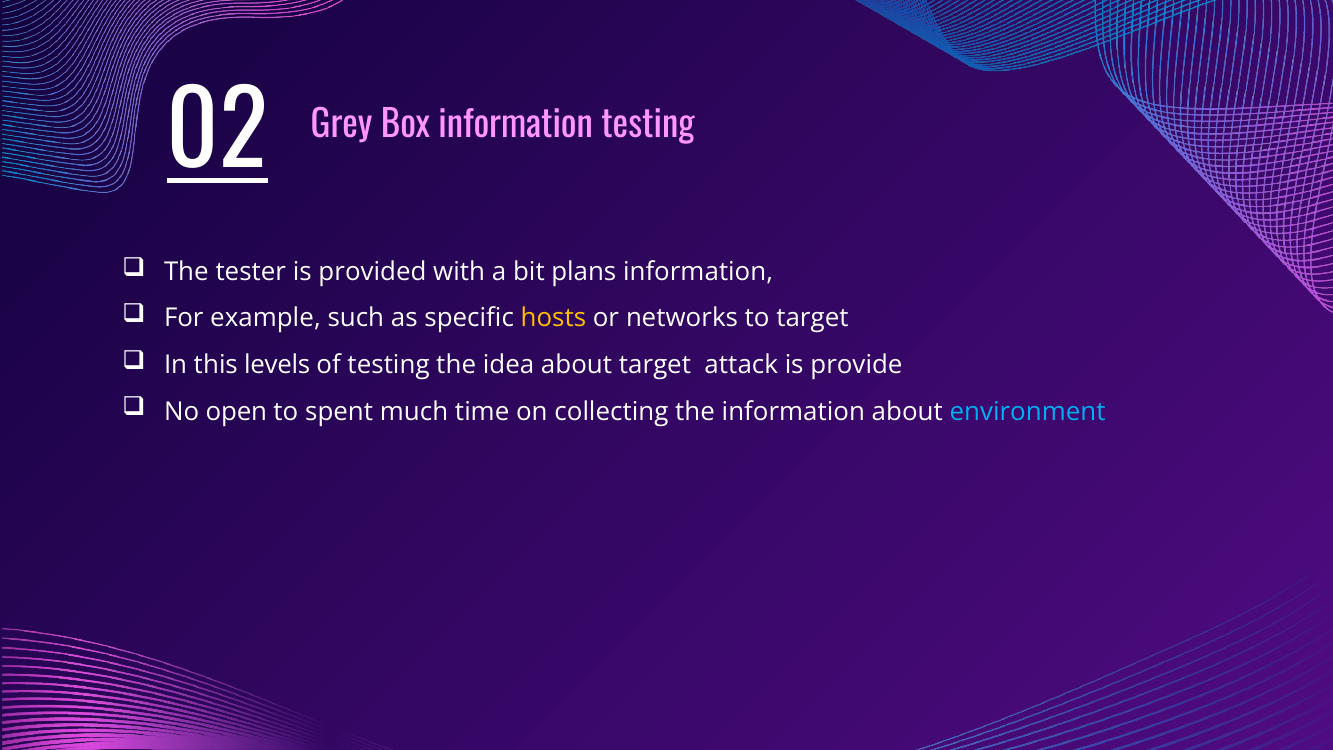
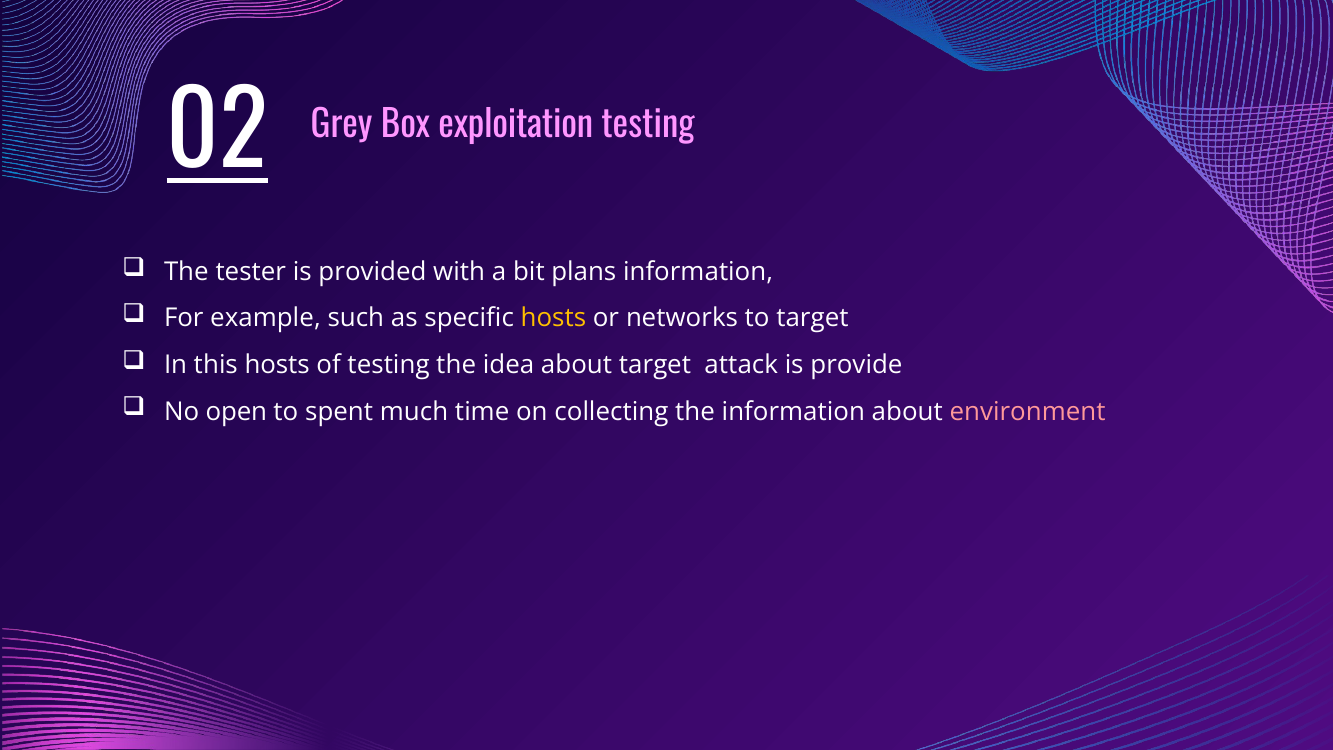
Box information: information -> exploitation (516, 125)
this levels: levels -> hosts (277, 365)
environment colour: light blue -> pink (1028, 412)
